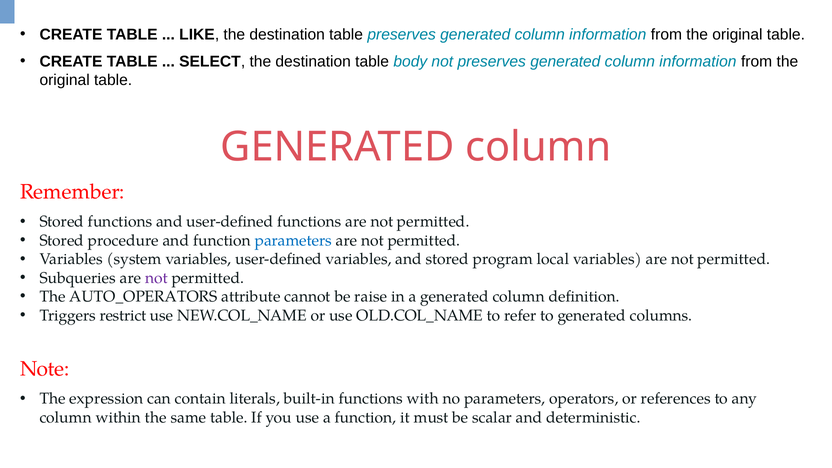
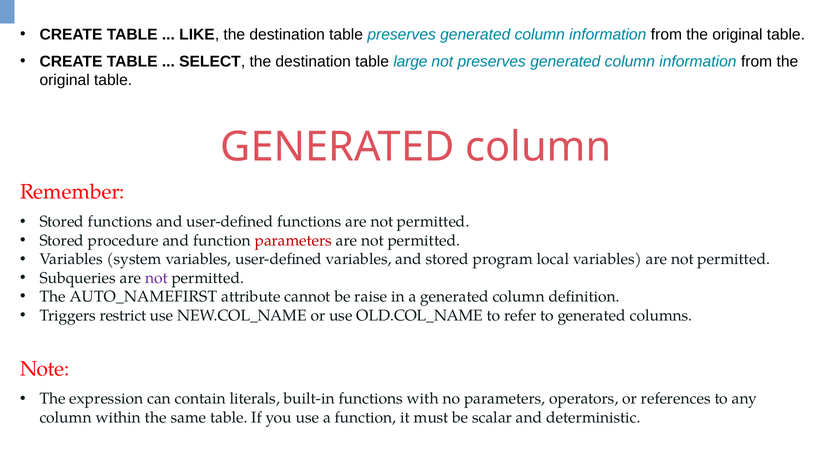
body: body -> large (410, 62)
parameters colour: blue -> red (293, 241)
AUTO_OPERATORS: AUTO_OPERATORS -> AUTO_NAMEFIRST (143, 297)
